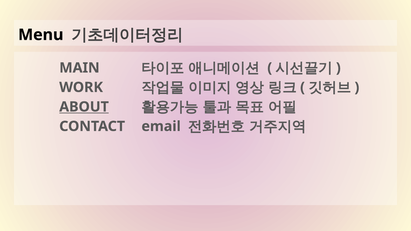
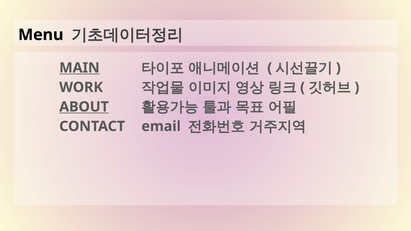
MAIN underline: none -> present (79, 68)
